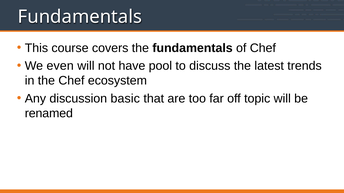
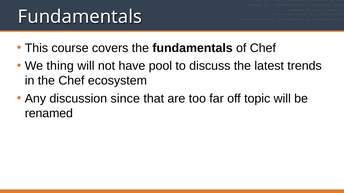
even: even -> thing (60, 66)
basic: basic -> since (125, 99)
